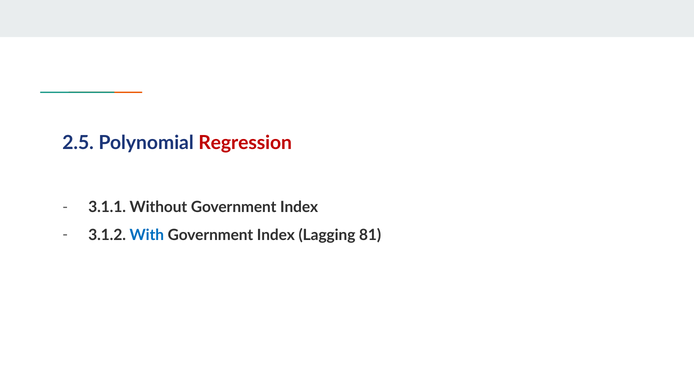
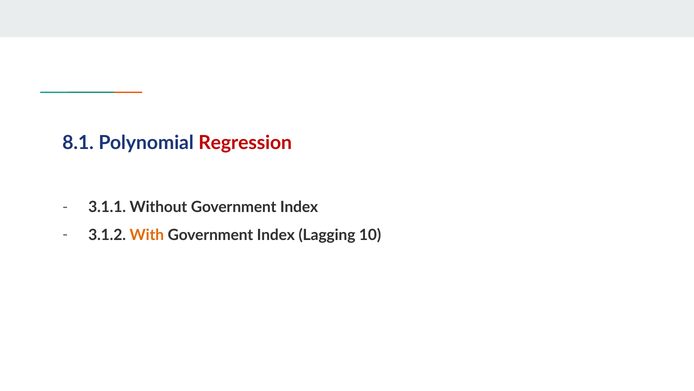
2.5: 2.5 -> 8.1 (78, 143)
With colour: blue -> orange (147, 235)
81: 81 -> 10 (370, 235)
